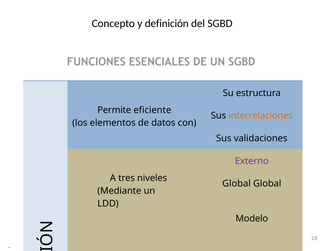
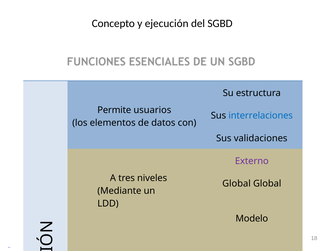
definición: definición -> ejecución (167, 23)
eficiente: eficiente -> usuarios (152, 110)
interrelaciones colour: orange -> blue (261, 115)
